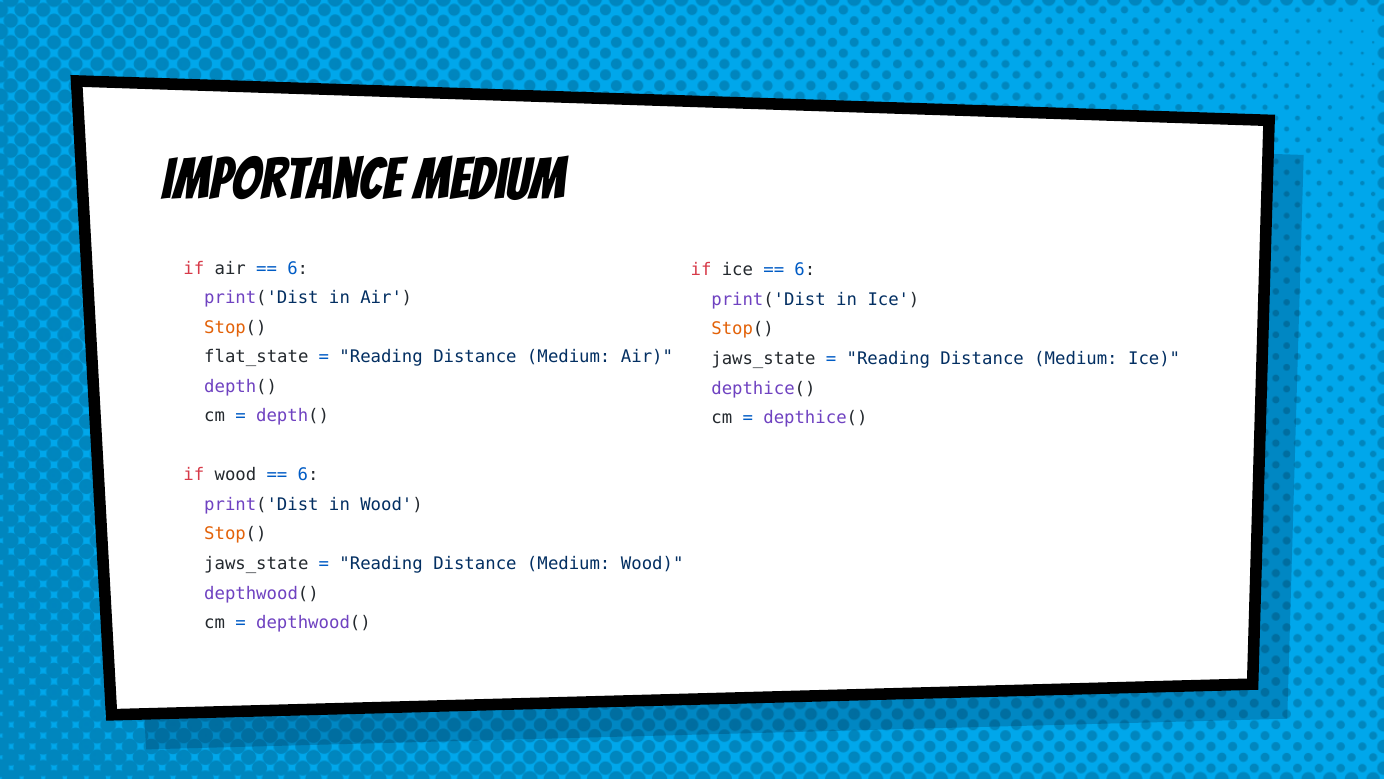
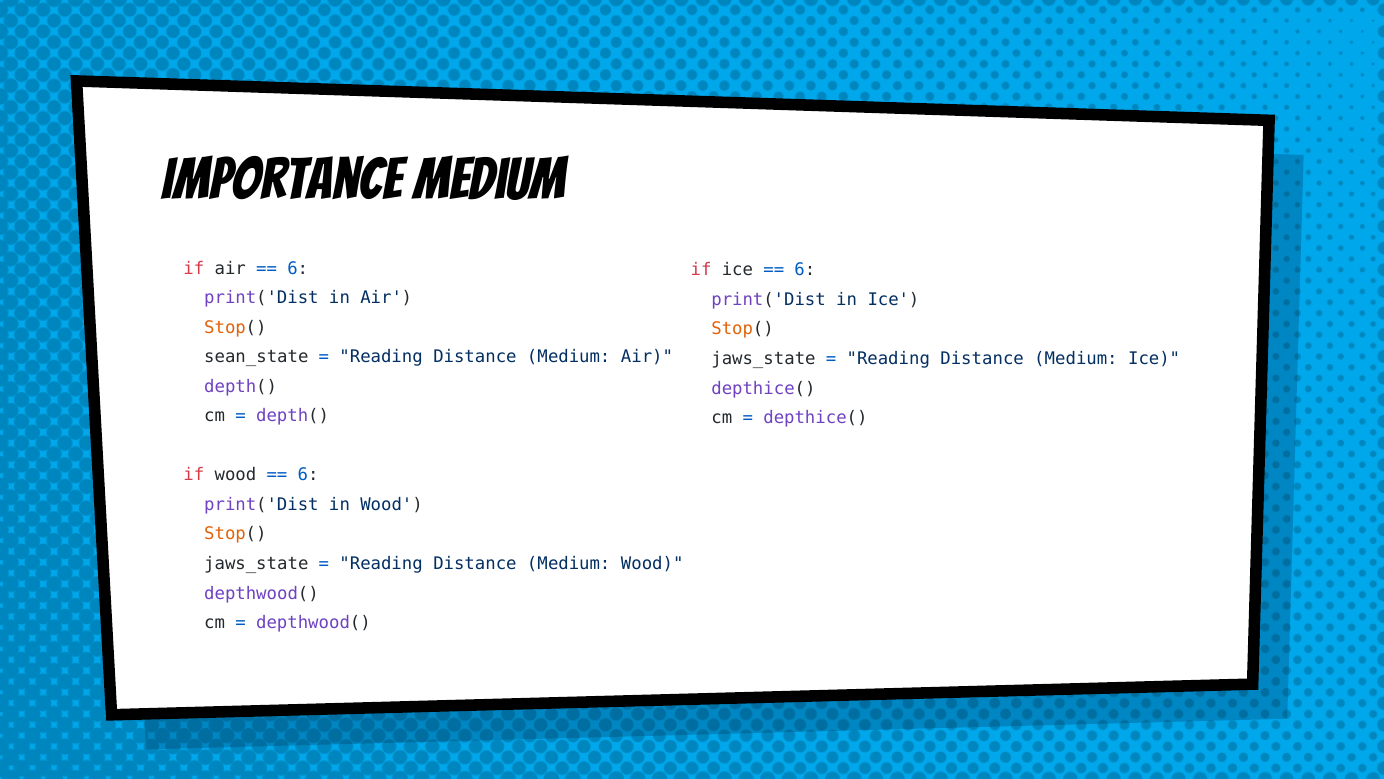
flat_state: flat_state -> sean_state (256, 357)
